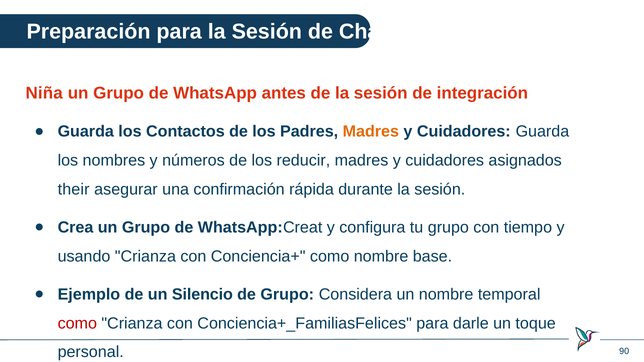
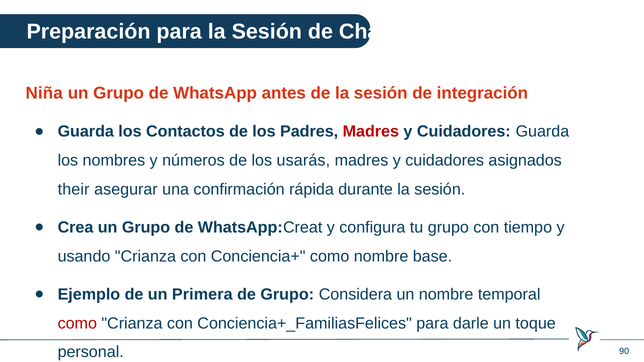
Madres colour: orange -> red (371, 132)
reducir: reducir -> usarás (303, 161)
Silencio: Silencio -> Primera (202, 294)
